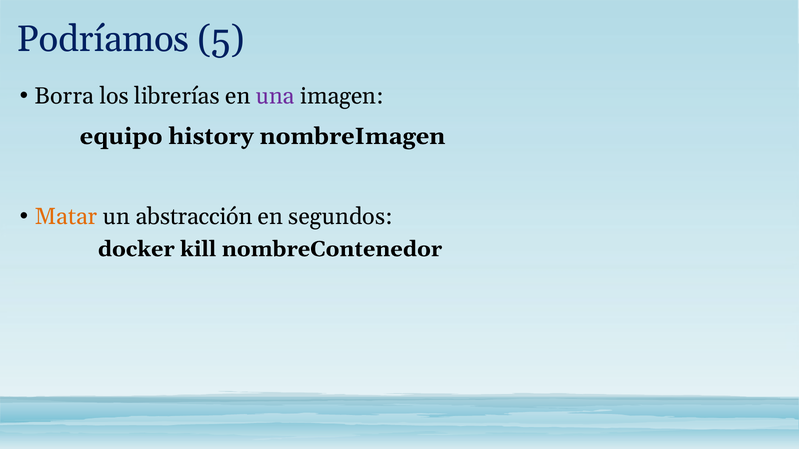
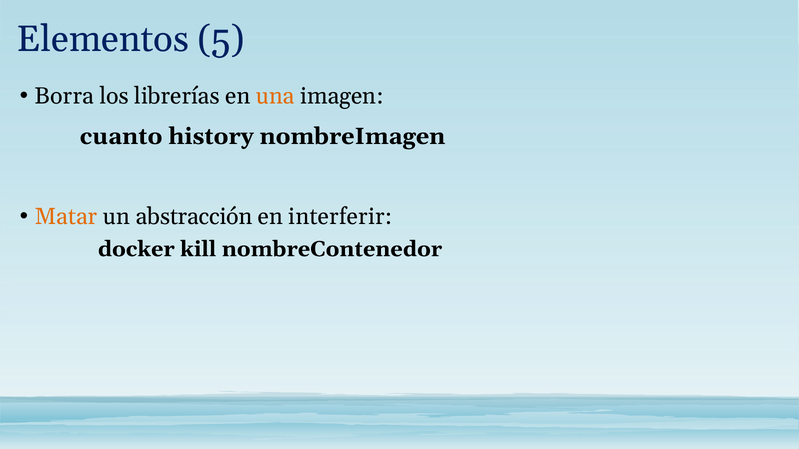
Podríamos: Podríamos -> Elementos (103, 39)
una colour: purple -> orange (275, 96)
equipo: equipo -> cuanto (121, 136)
segundos: segundos -> interferir (340, 217)
